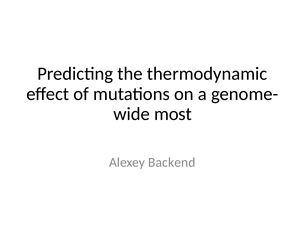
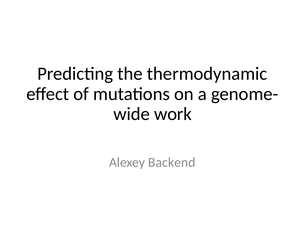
most: most -> work (173, 114)
